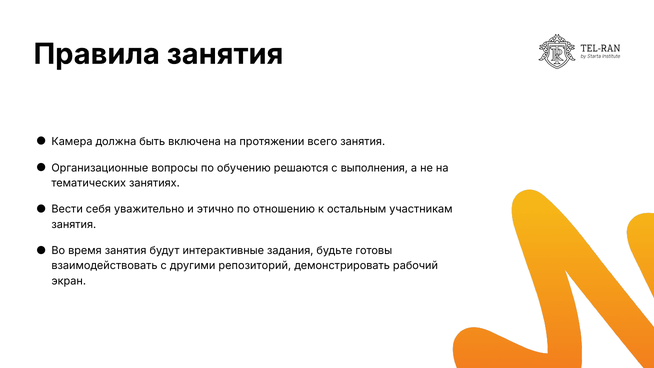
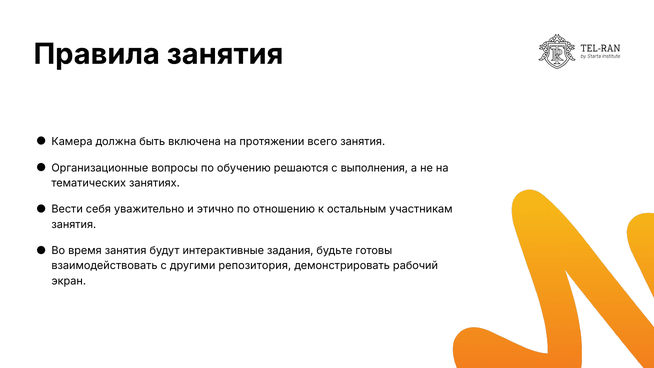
репозиторий: репозиторий -> репозитория (255, 266)
